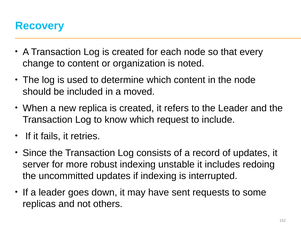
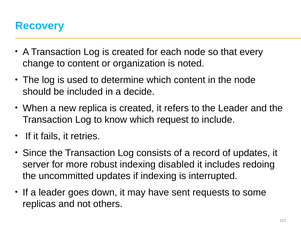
moved: moved -> decide (139, 92)
unstable: unstable -> disabled (176, 164)
